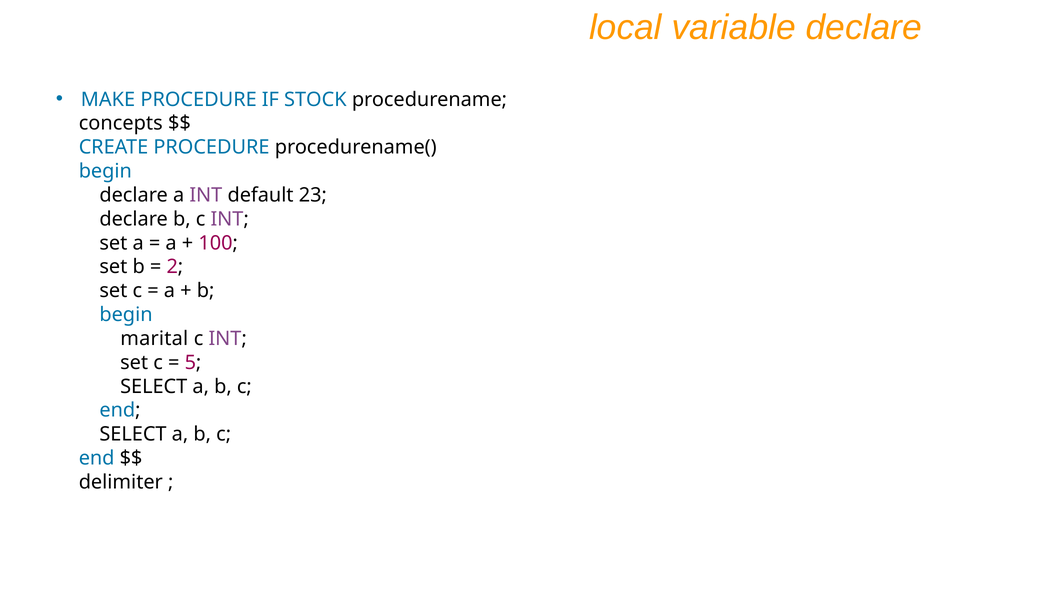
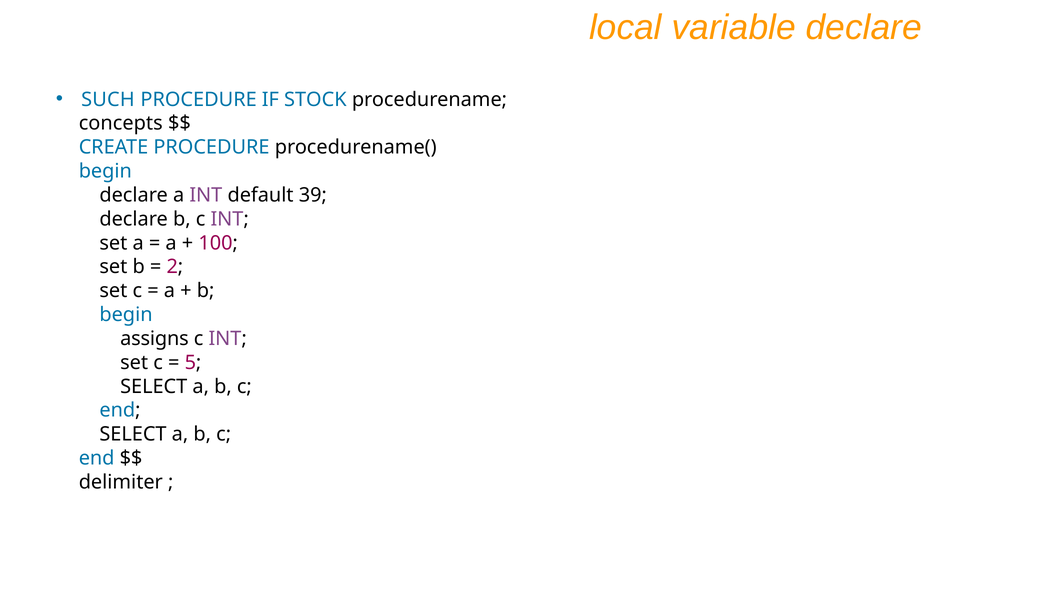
MAKE: MAKE -> SUCH (108, 99)
23: 23 -> 39 (313, 195)
marital: marital -> assigns (154, 339)
